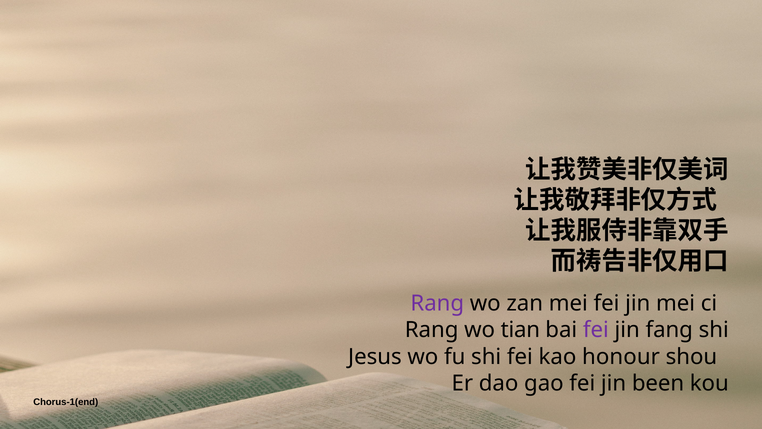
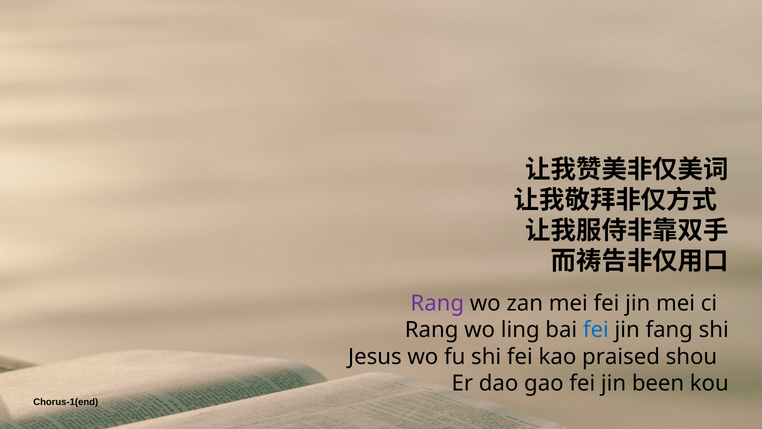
tian: tian -> ling (520, 330)
fei colour: purple -> blue (596, 330)
honour: honour -> praised (621, 356)
